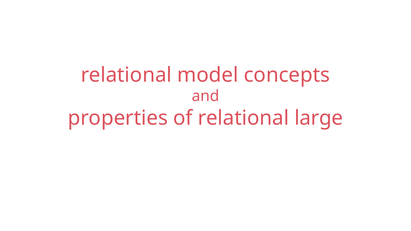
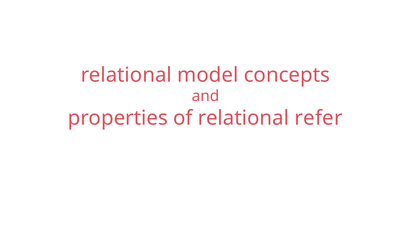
large: large -> refer (319, 118)
